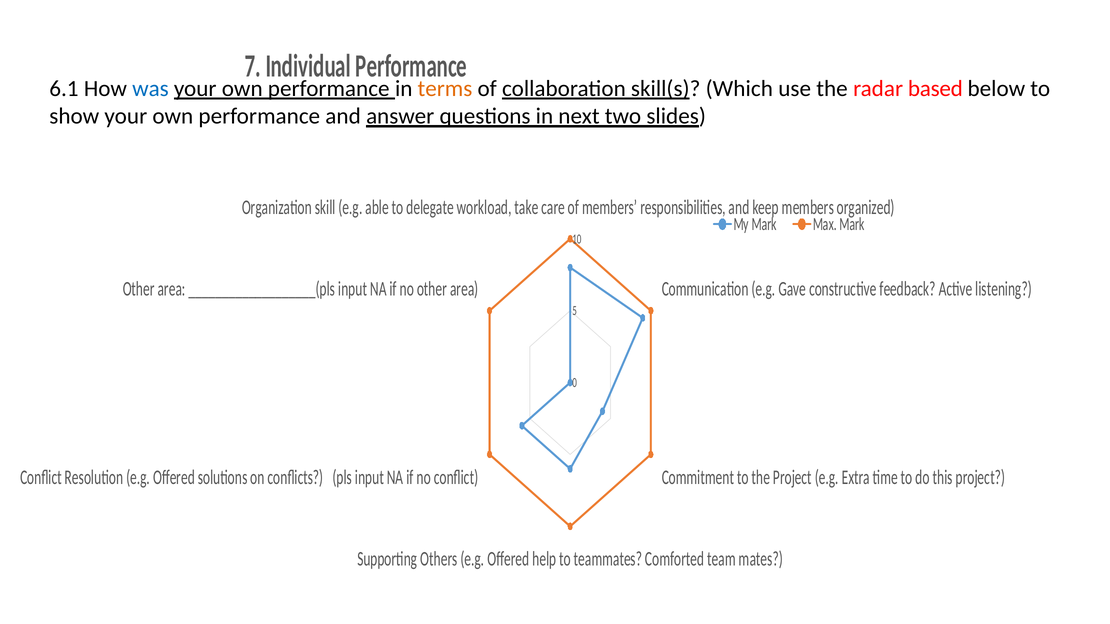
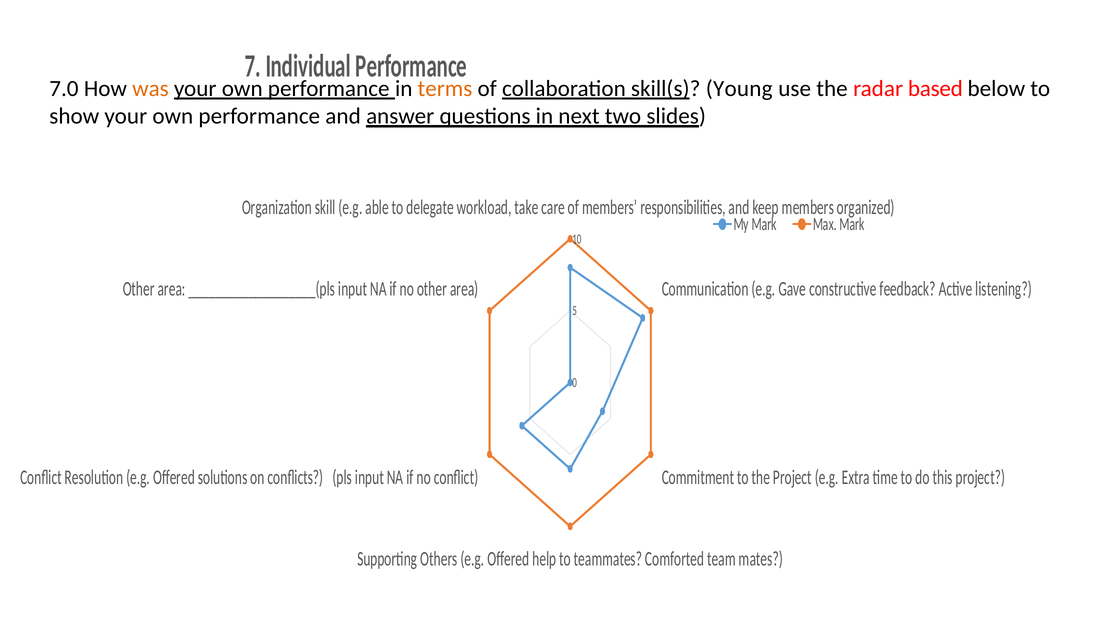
6.1: 6.1 -> 7.0 (64, 89)
was colour: blue -> orange (150, 89)
Which: Which -> Young (739, 89)
